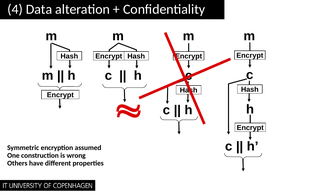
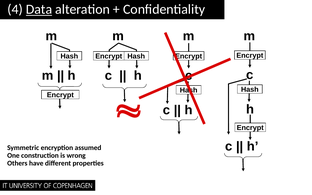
Data underline: none -> present (39, 9)
